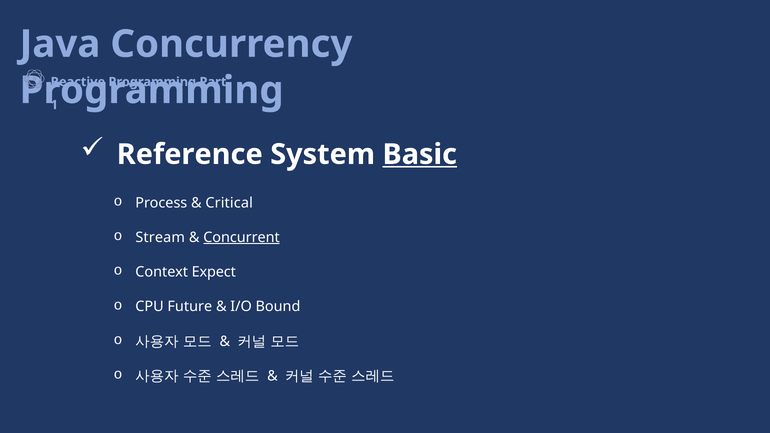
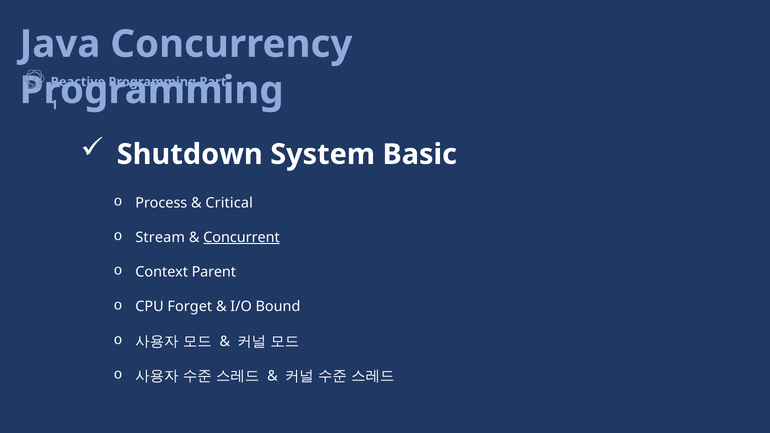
Reference: Reference -> Shutdown (190, 154)
Basic underline: present -> none (420, 154)
Expect: Expect -> Parent (214, 272)
Future: Future -> Forget (190, 307)
